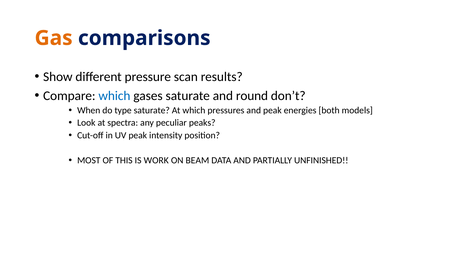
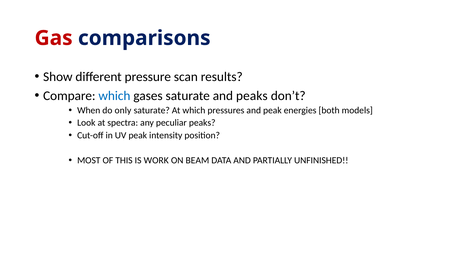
Gas colour: orange -> red (54, 38)
and round: round -> peaks (252, 96)
type: type -> only (123, 110)
